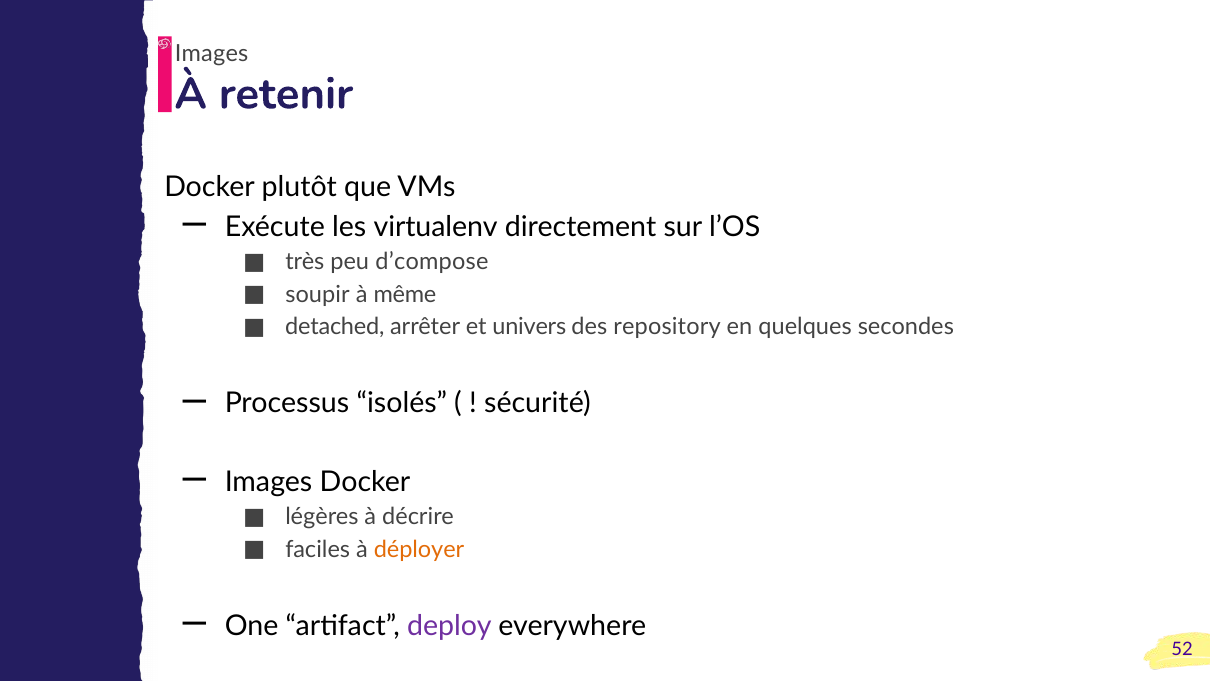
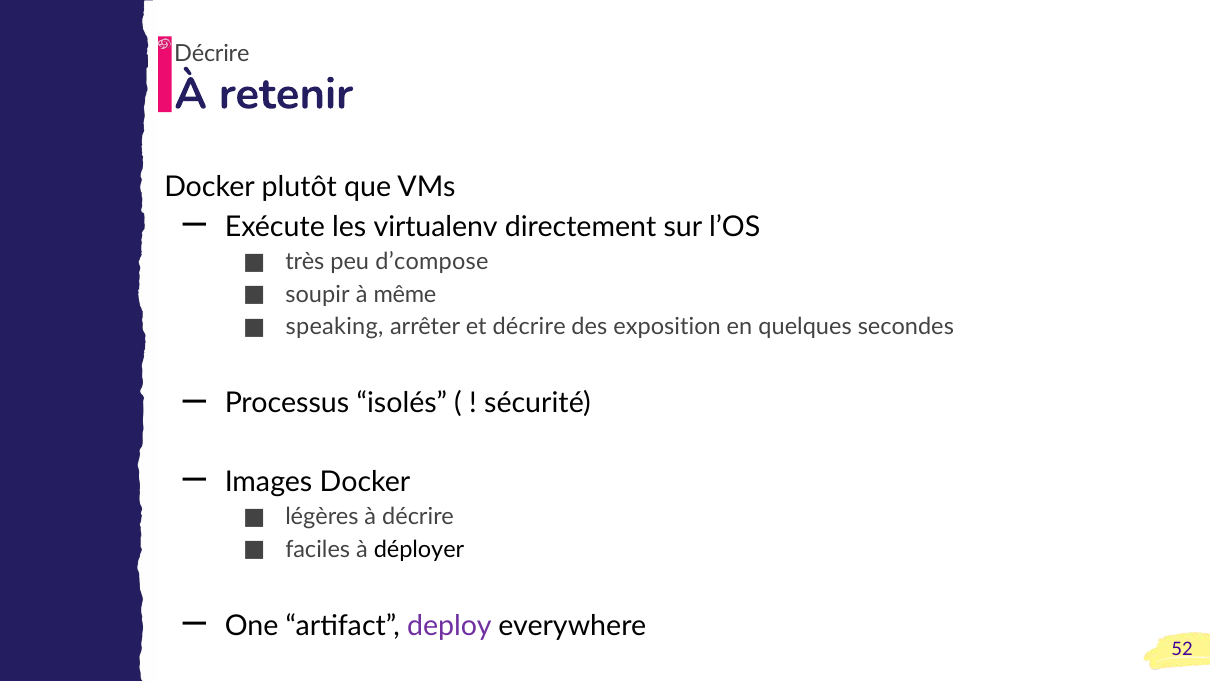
Images: Images -> Décrire (212, 53)
detached: detached -> speaking (335, 327)
et univers: univers -> décrire (529, 327)
repository: repository -> exposition (667, 327)
déployer colour: orange -> black (419, 549)
